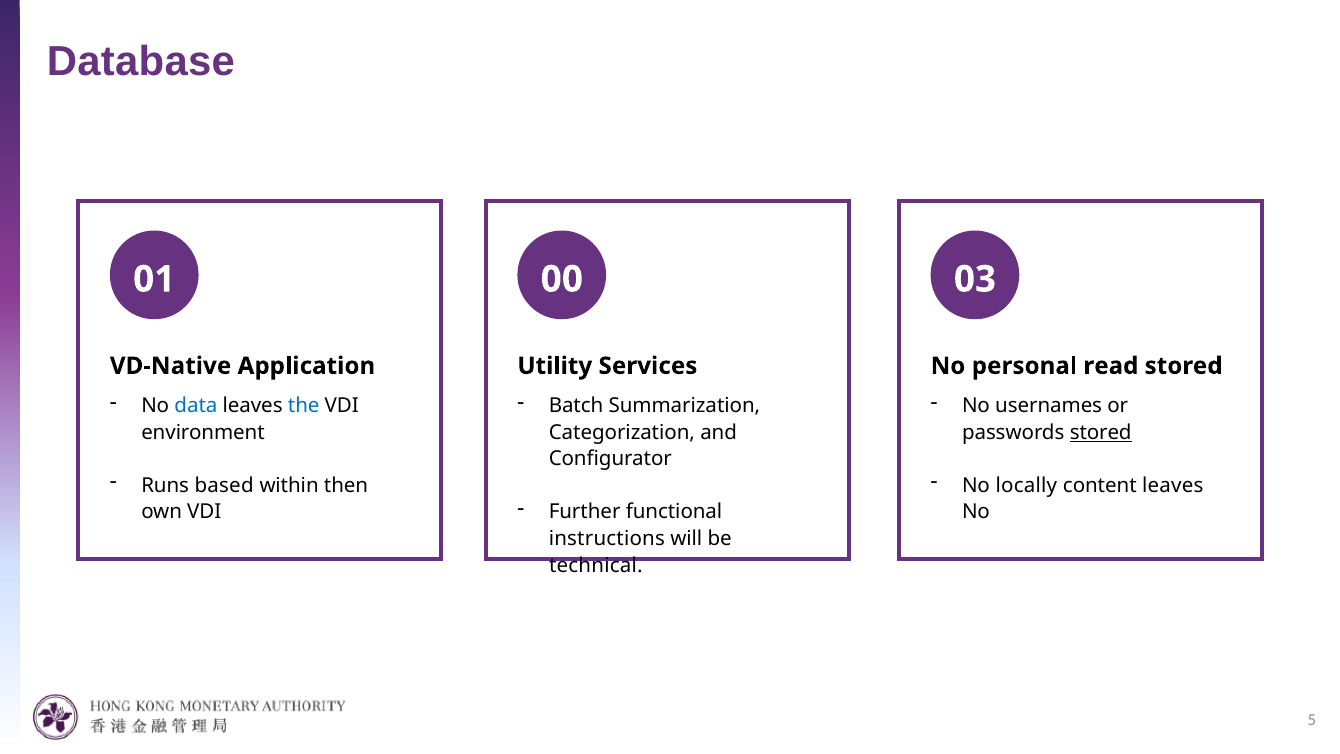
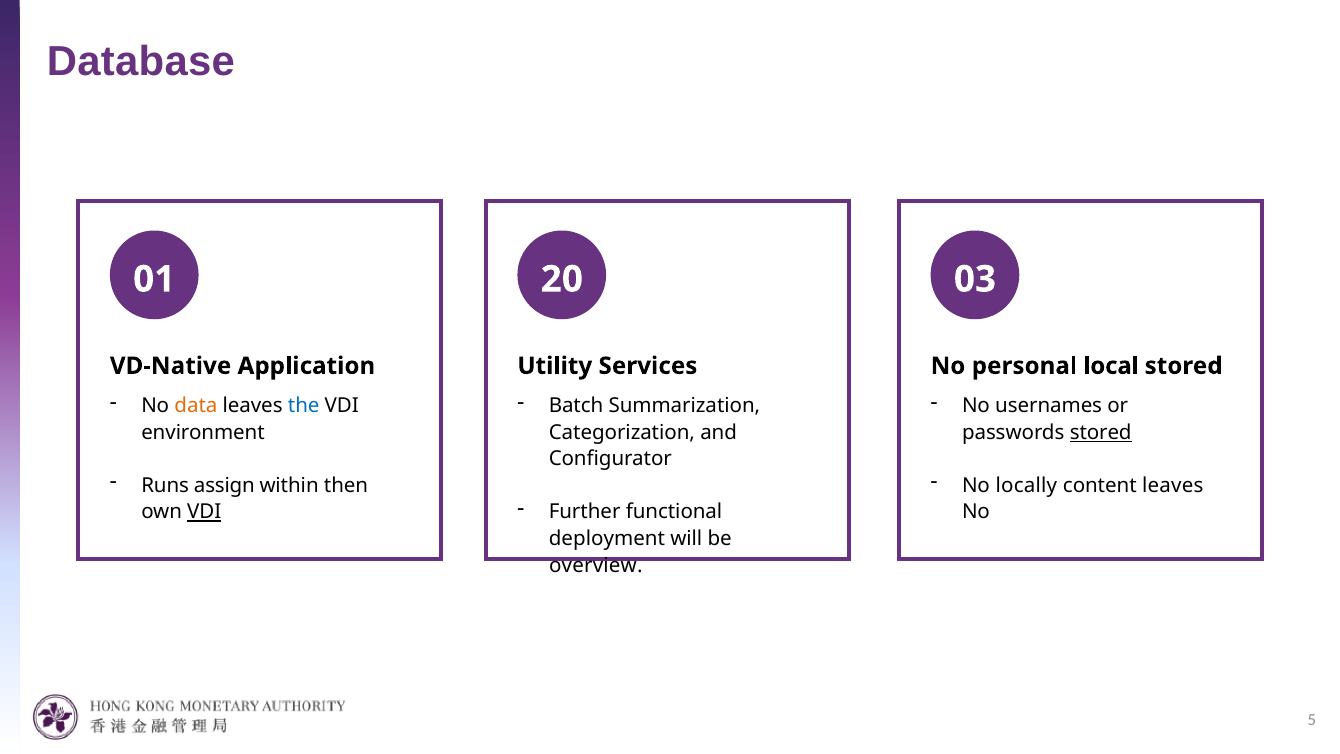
00: 00 -> 20 (562, 279)
read: read -> local (1111, 366)
data colour: blue -> orange (196, 406)
based: based -> assign (224, 485)
VDI underline: none -> present (204, 512)
instructions: instructions -> deployment (607, 539)
technical: technical -> overview (596, 565)
